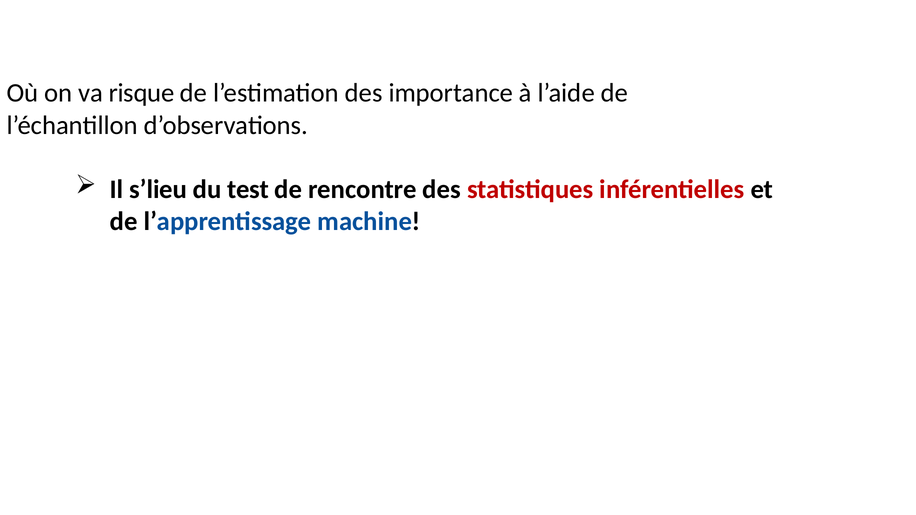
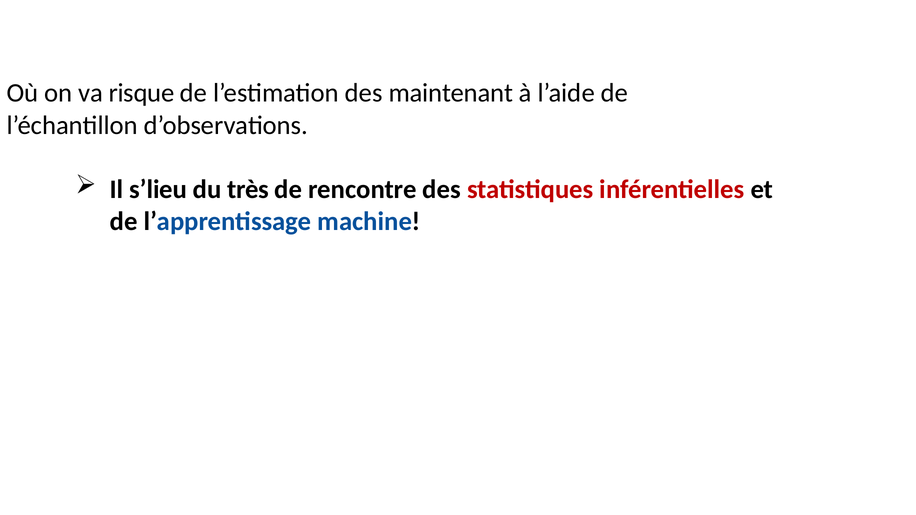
importance: importance -> maintenant (451, 93)
test: test -> très (248, 189)
